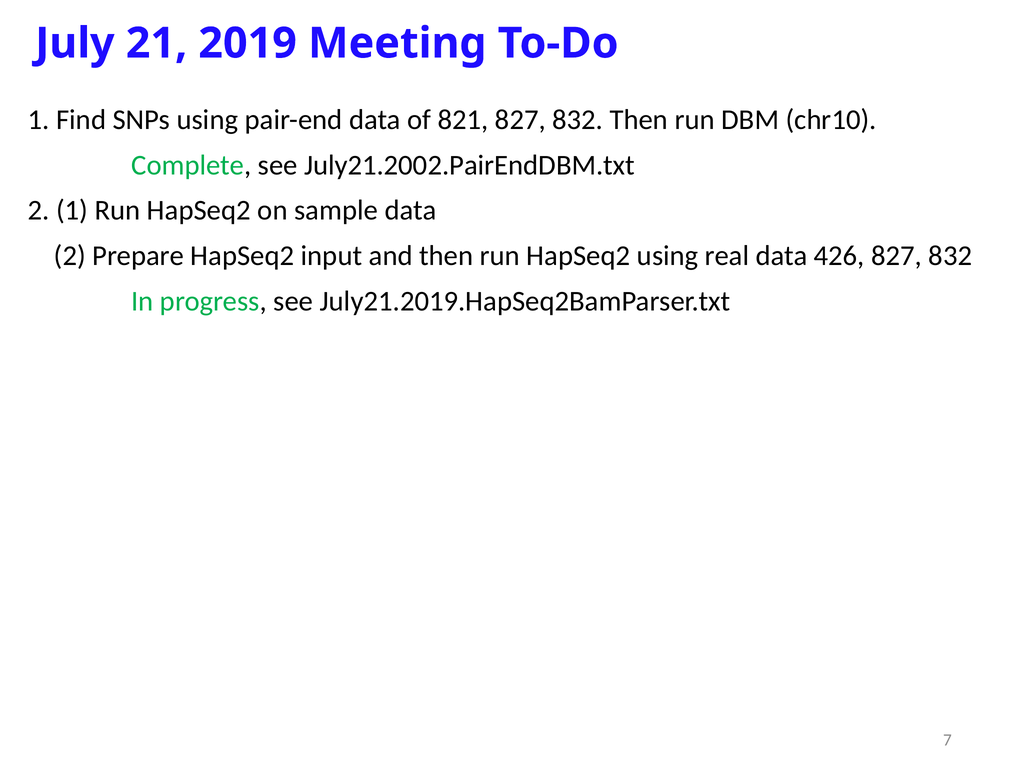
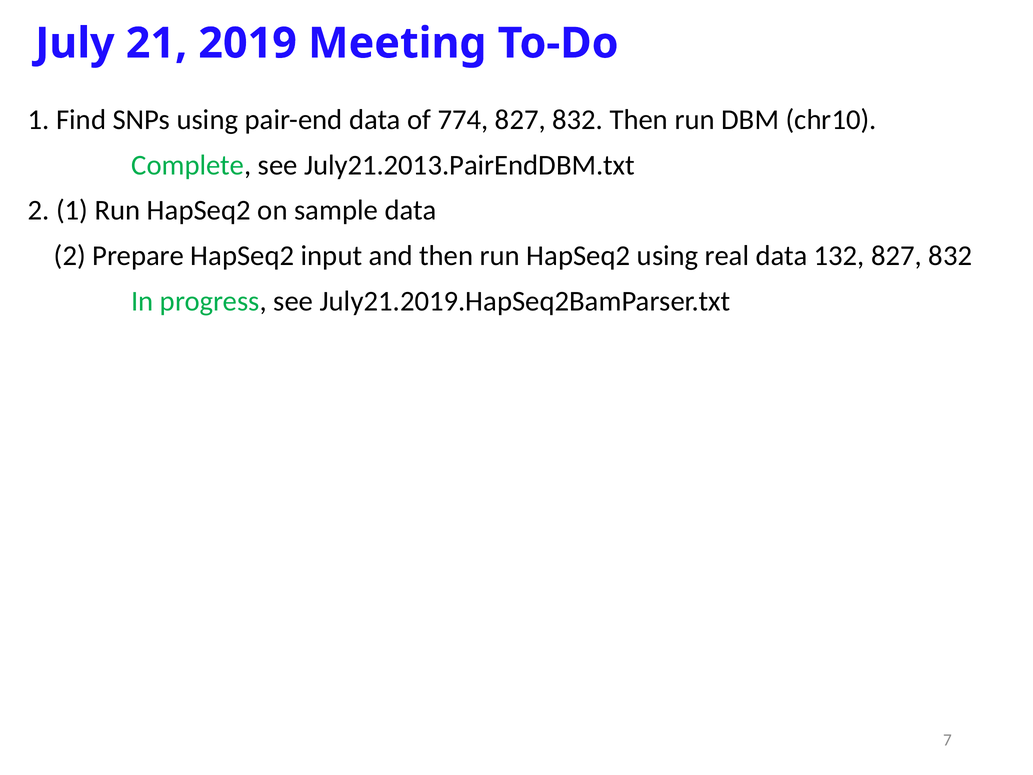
821: 821 -> 774 (463, 120)
July21.2002.PairEndDBM.txt: July21.2002.PairEndDBM.txt -> July21.2013.PairEndDBM.txt (469, 165)
426: 426 -> 132 (839, 256)
